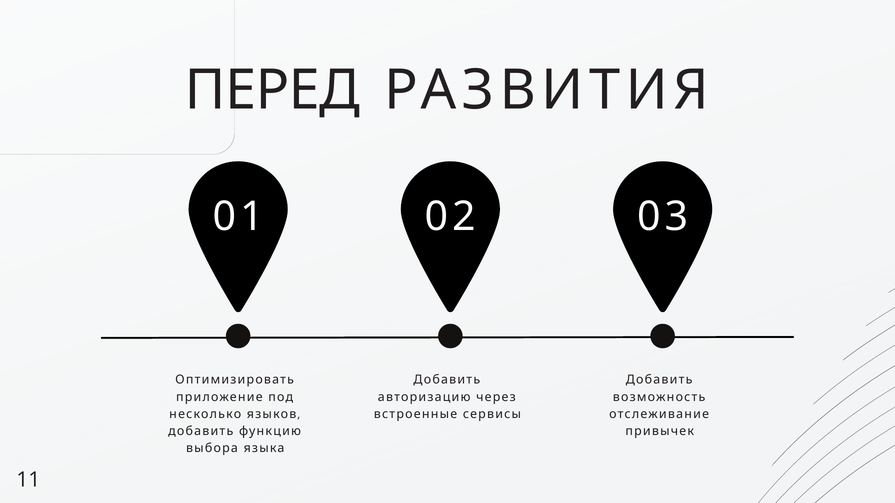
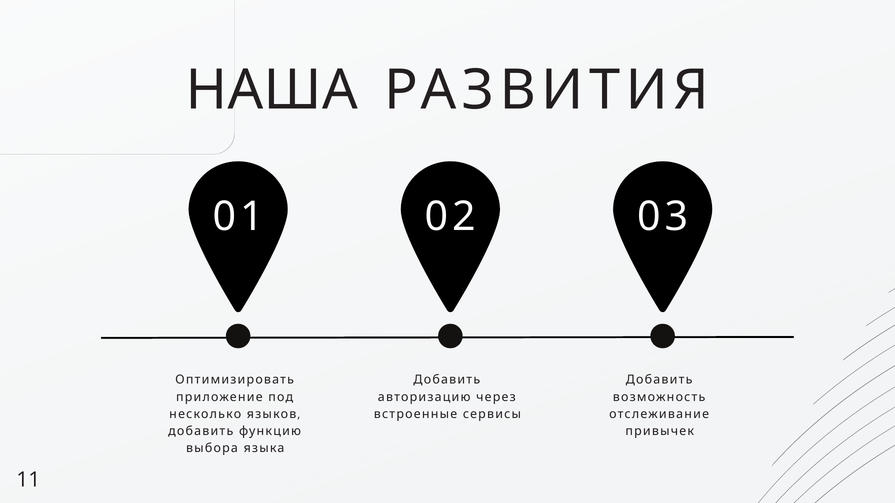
ПЕРЕД: ПЕРЕД -> НАША (272, 90)
